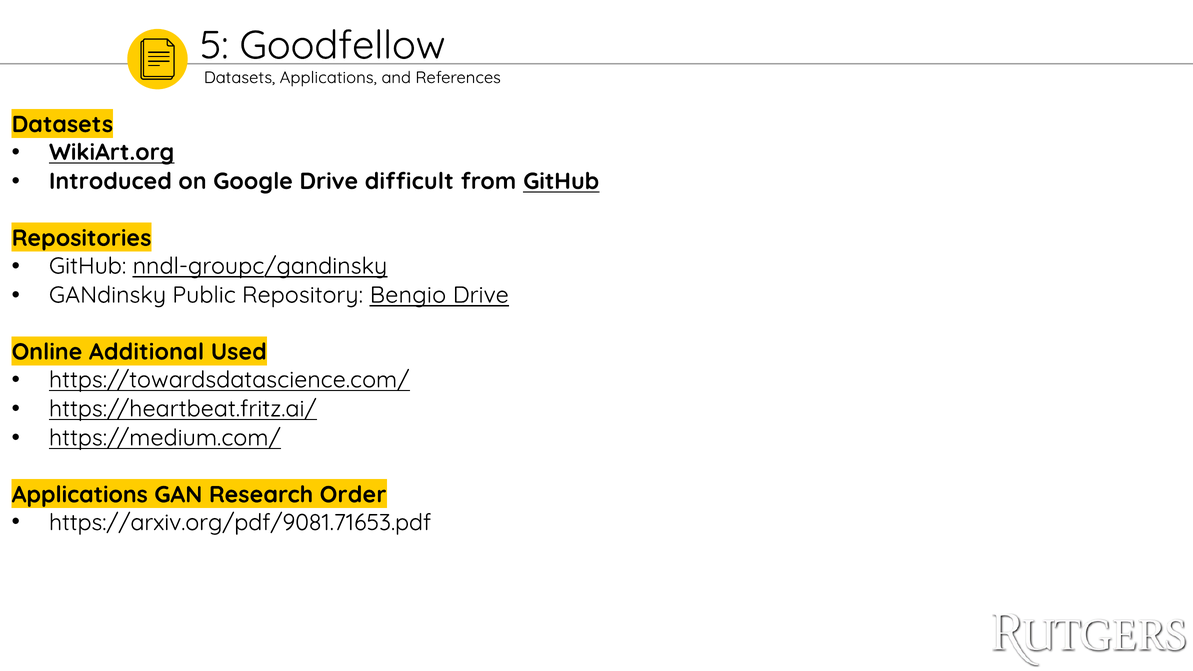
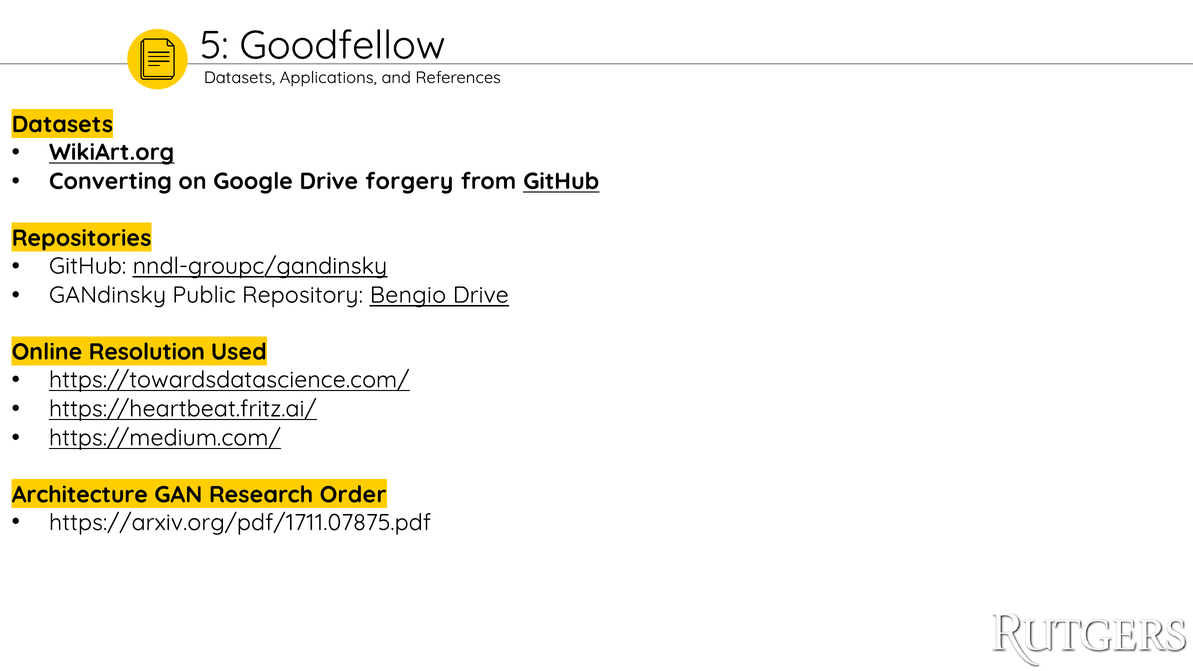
Introduced: Introduced -> Converting (110, 181)
difficult: difficult -> forgery (409, 181)
Additional: Additional -> Resolution (147, 352)
Applications: Applications -> Architecture (80, 495)
https://arxiv.org/pdf/9081.71653.pdf: https://arxiv.org/pdf/9081.71653.pdf -> https://arxiv.org/pdf/1711.07875.pdf (240, 523)
